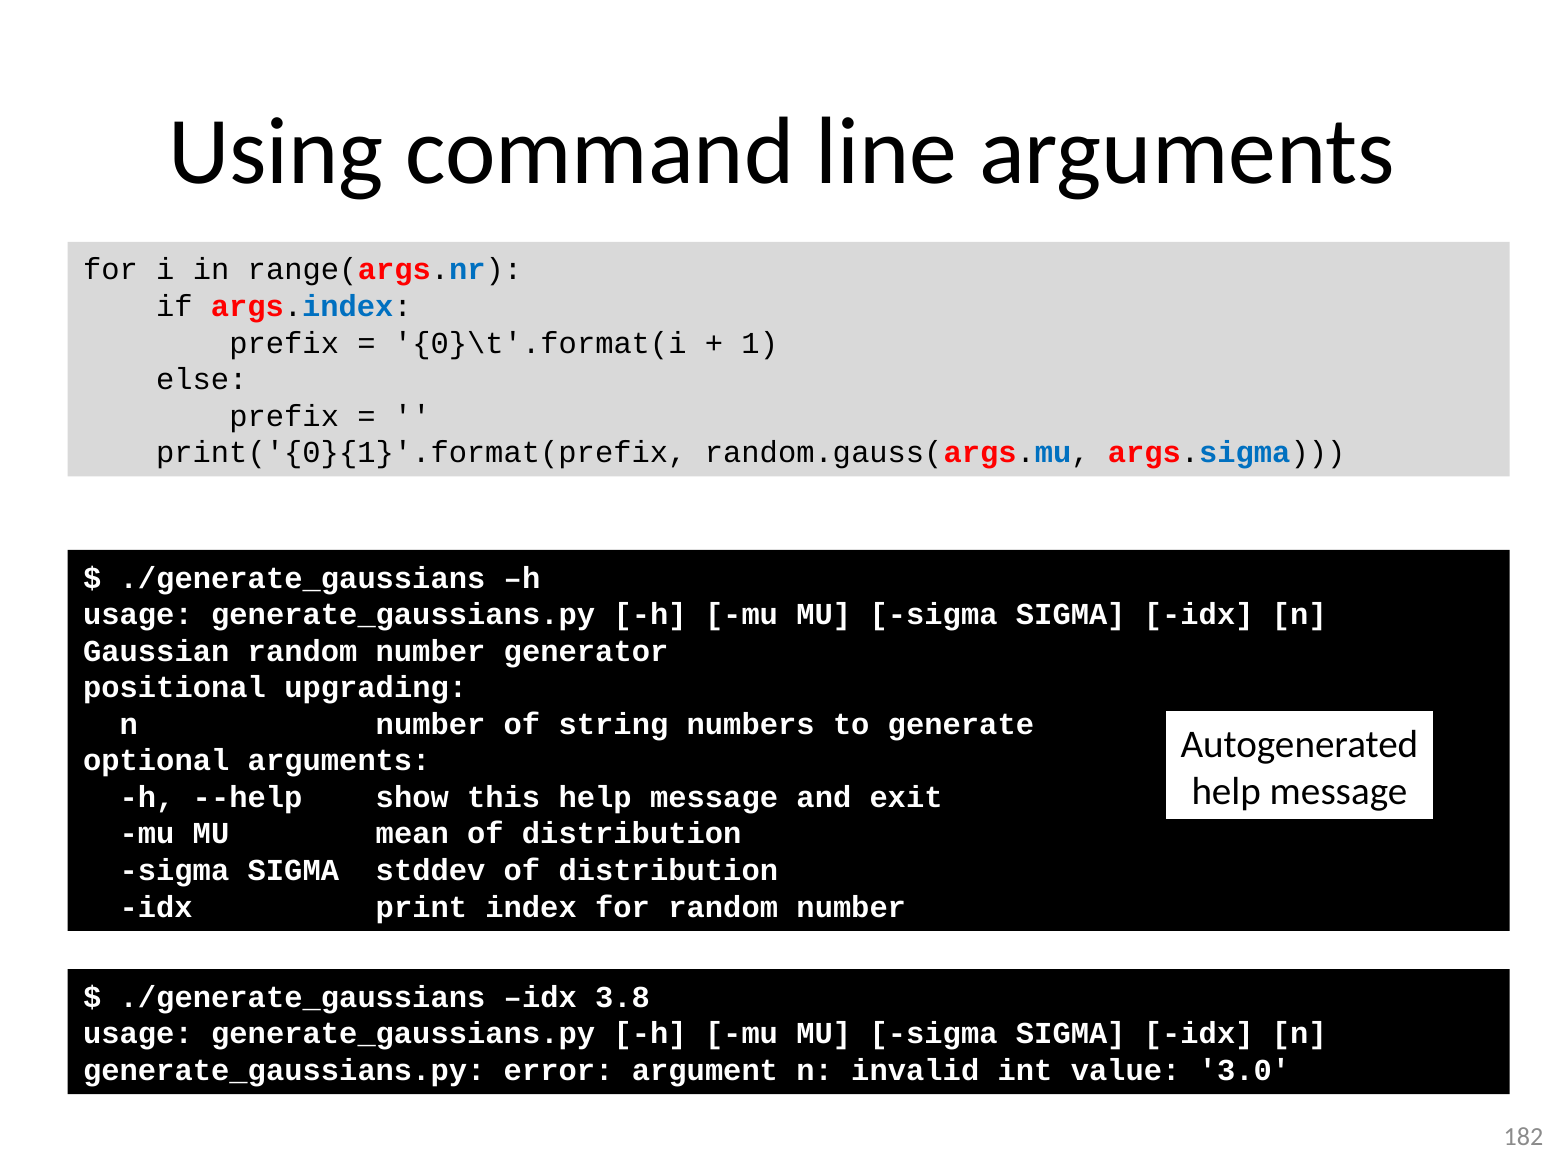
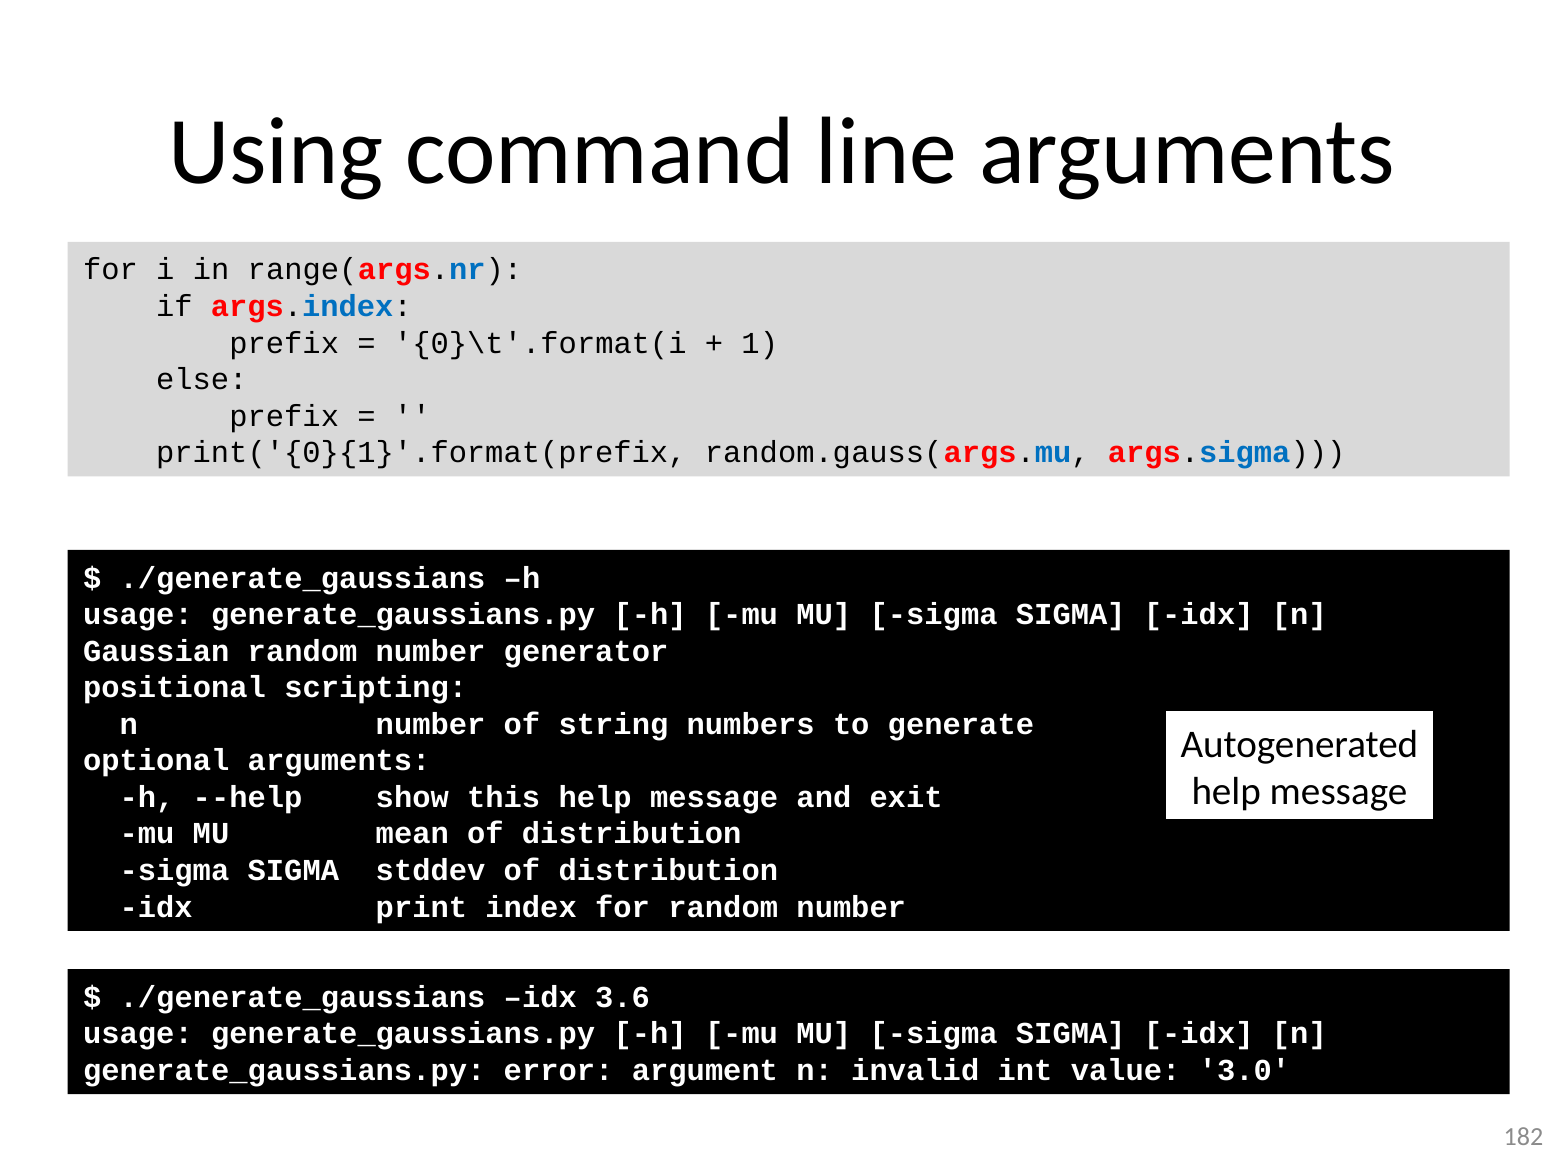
upgrading: upgrading -> scripting (376, 688)
3.8: 3.8 -> 3.6 (623, 997)
